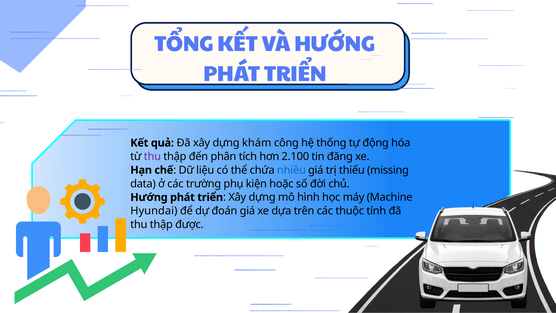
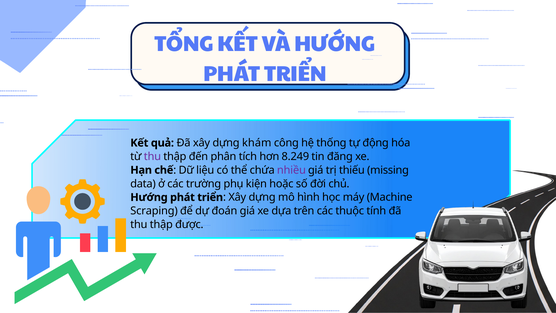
2.100: 2.100 -> 8.249 (295, 156)
nhiều colour: blue -> purple (291, 170)
Hyundai: Hyundai -> Scraping (154, 211)
